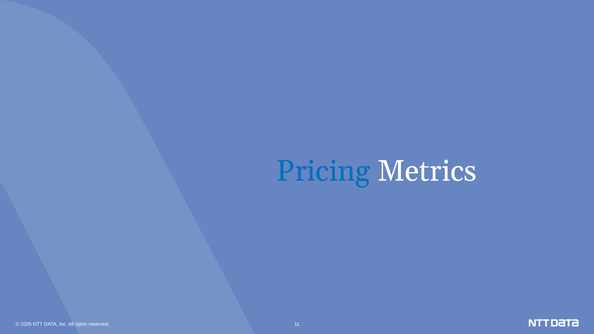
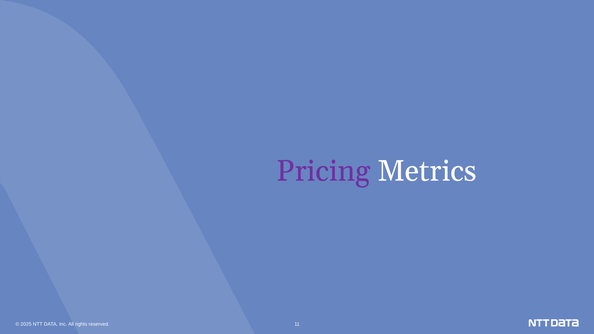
Pricing colour: blue -> purple (323, 171)
